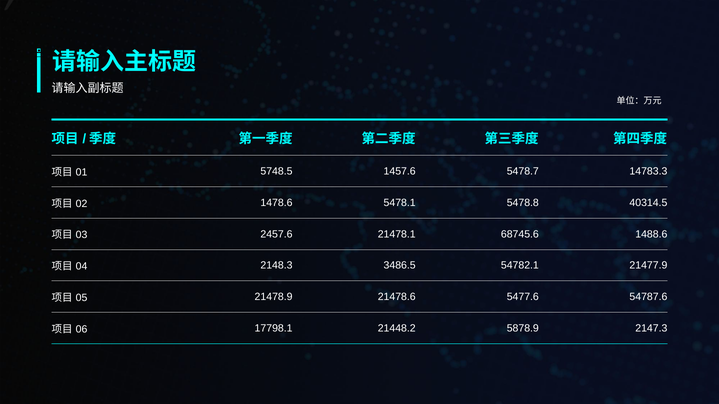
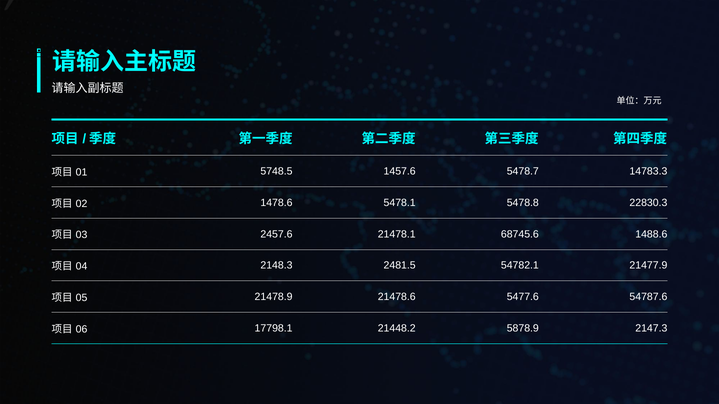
40314.5: 40314.5 -> 22830.3 (648, 203)
3486.5: 3486.5 -> 2481.5 (400, 266)
